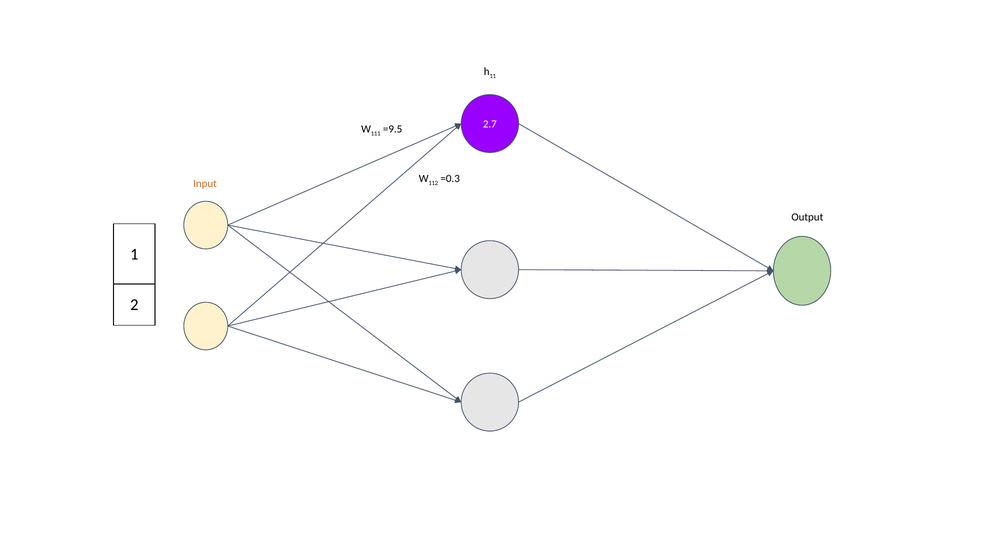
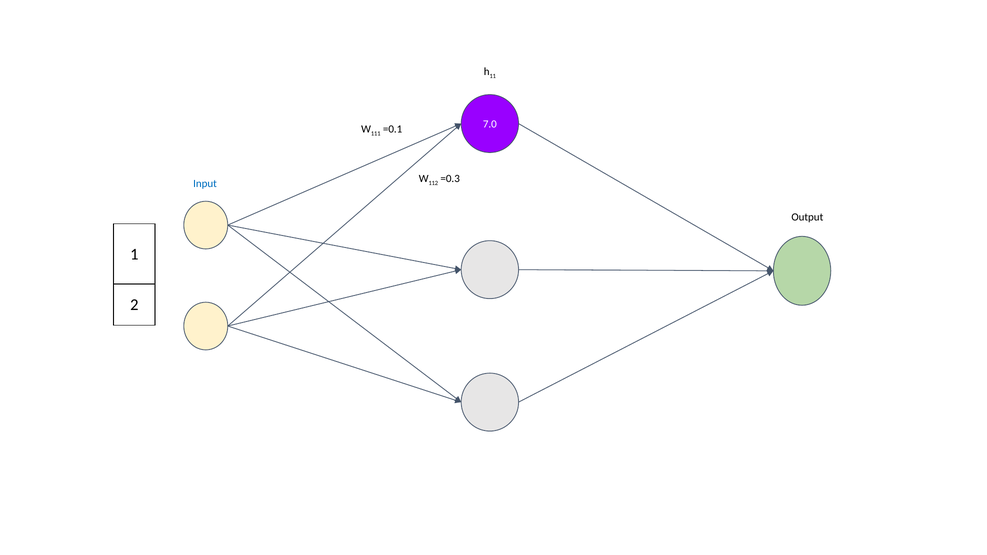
2.7: 2.7 -> 7.0 (490, 124)
=9.5: =9.5 -> =0.1 (393, 129)
Input colour: orange -> blue (205, 184)
